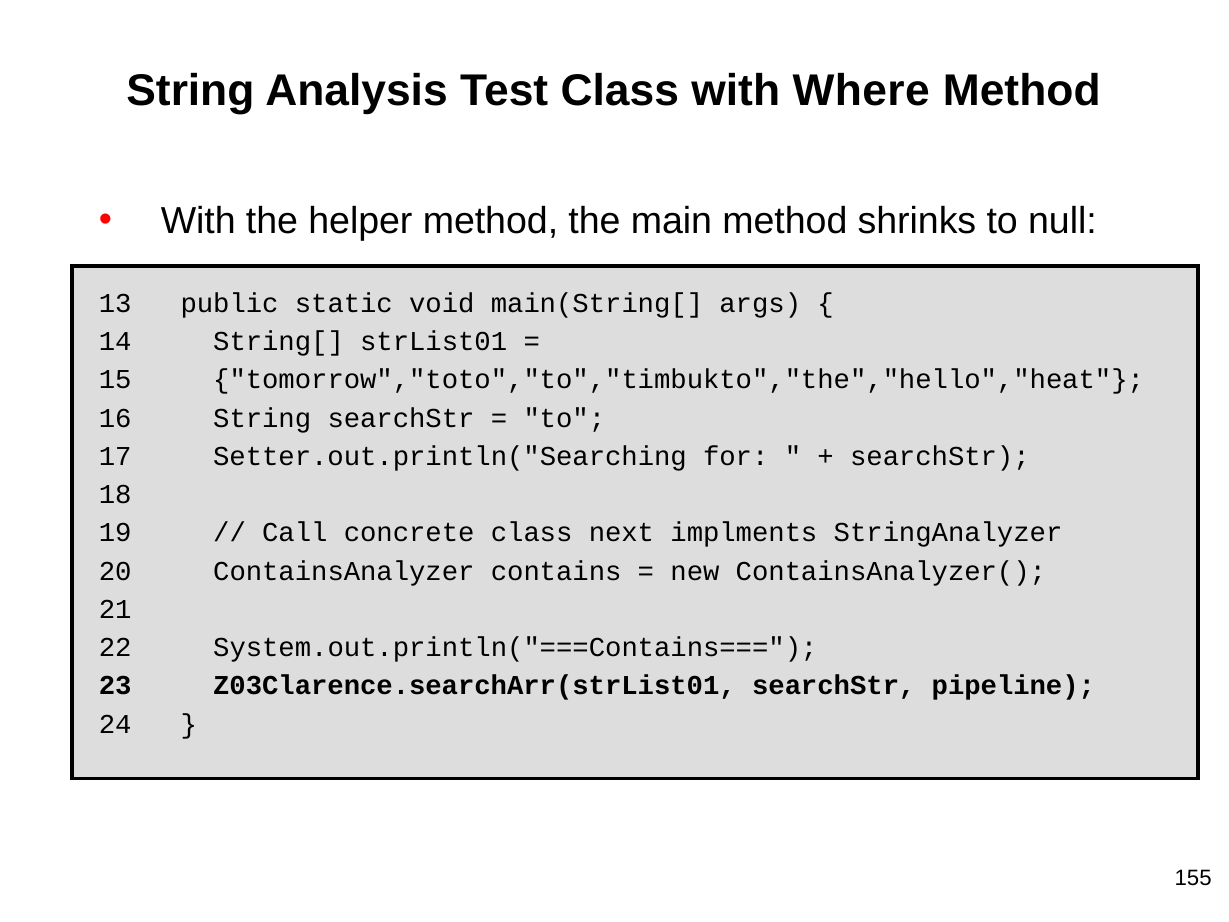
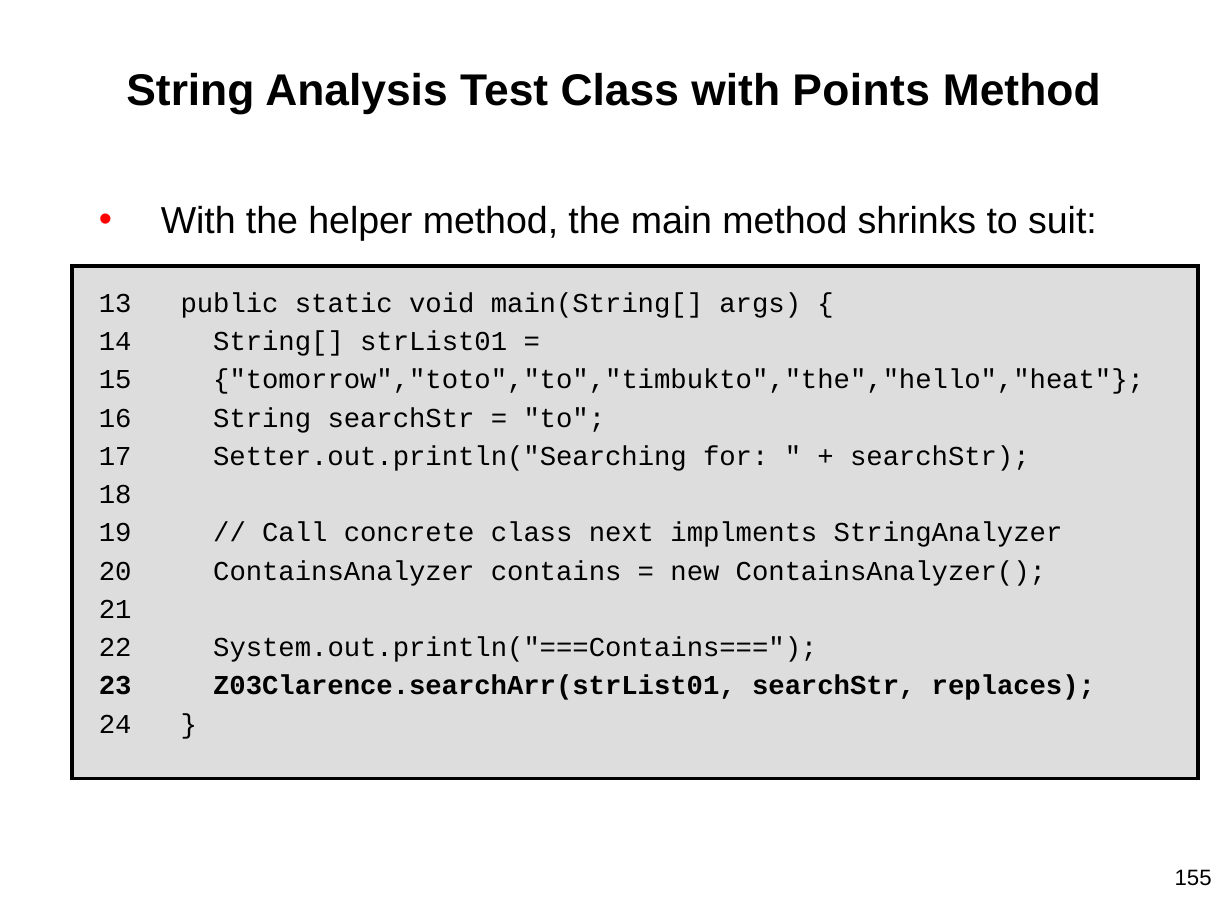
Where: Where -> Points (861, 91)
null: null -> suit (1062, 221)
pipeline: pipeline -> replaces (1013, 686)
